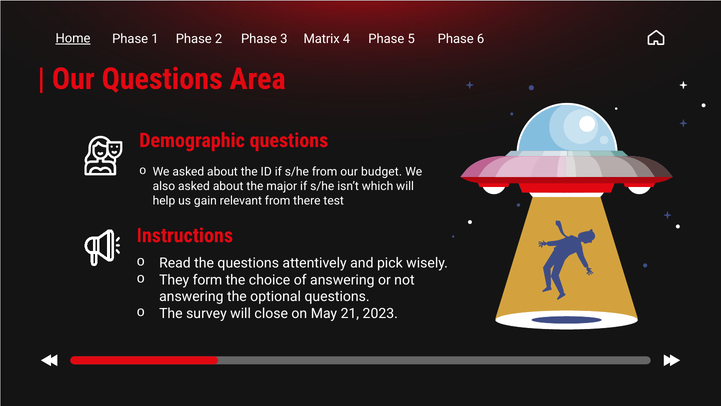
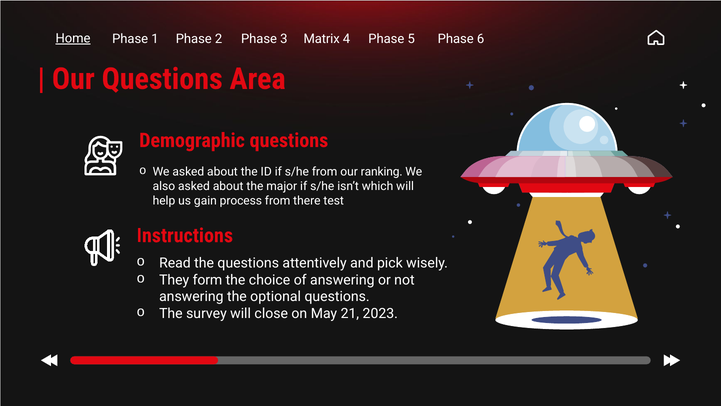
budget: budget -> ranking (382, 172)
relevant: relevant -> process (241, 200)
